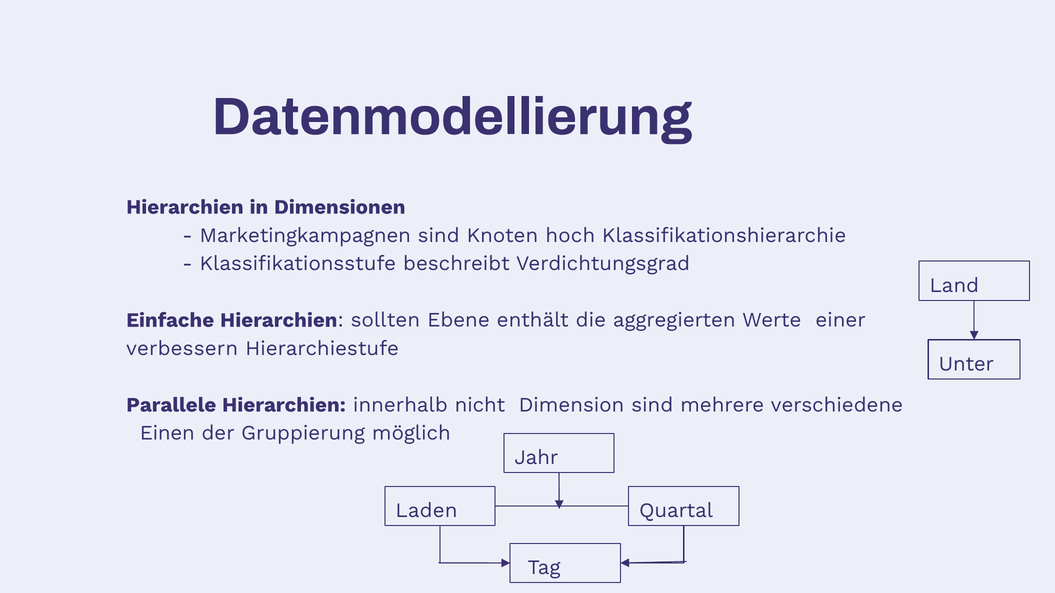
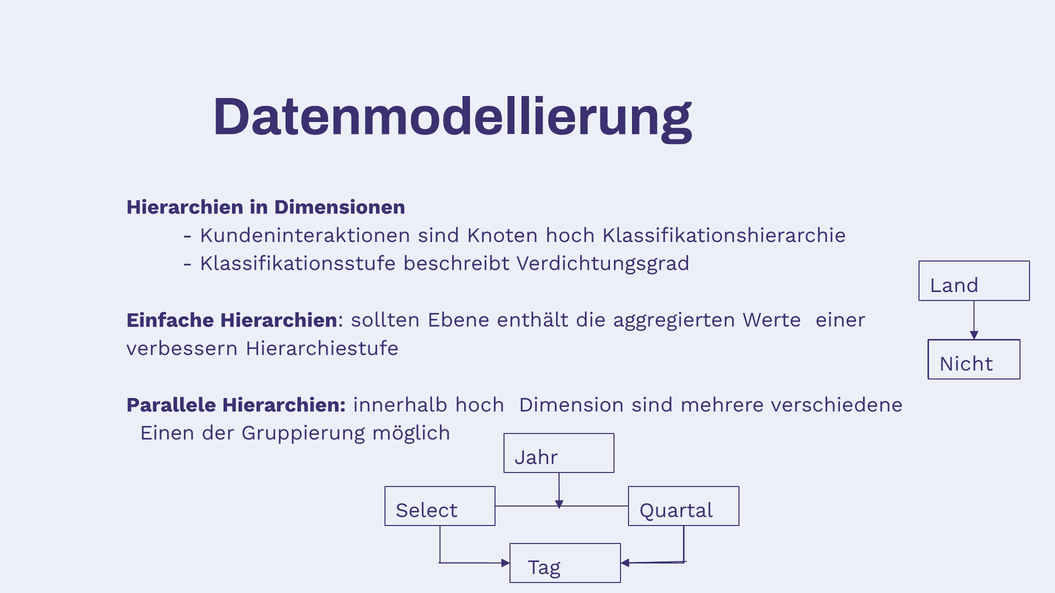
Marketingkampagnen: Marketingkampagnen -> Kundeninteraktionen (305, 235)
Unter: Unter -> Nicht (966, 364)
innerhalb nicht: nicht -> hoch (480, 405)
Laden: Laden -> Select (427, 511)
